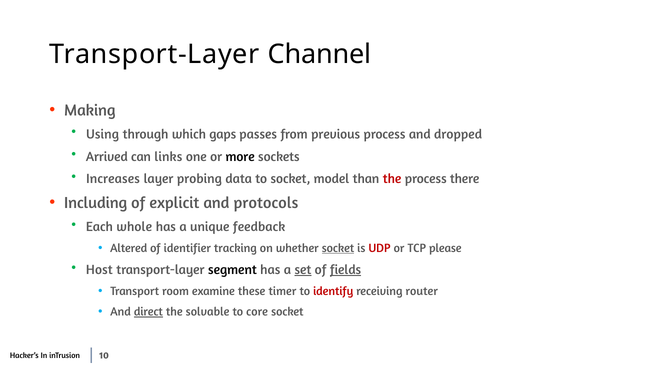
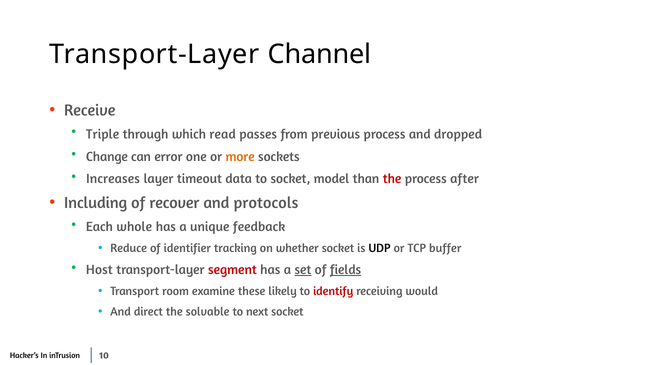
Making: Making -> Receive (90, 110)
Using: Using -> Triple (103, 134)
gaps: gaps -> read (223, 134)
Arrived: Arrived -> Change (107, 157)
links: links -> error (168, 157)
more colour: black -> orange (240, 157)
probing: probing -> timeout (199, 179)
there: there -> after (465, 179)
explicit: explicit -> recover (174, 203)
Altered: Altered -> Reduce (129, 248)
socket underline: present -> none (338, 248)
UDP colour: red -> black (380, 248)
please: please -> buffer (445, 248)
segment colour: black -> red (232, 270)
timer: timer -> likely (283, 291)
router: router -> would (422, 291)
direct underline: present -> none (148, 312)
core: core -> next (257, 312)
